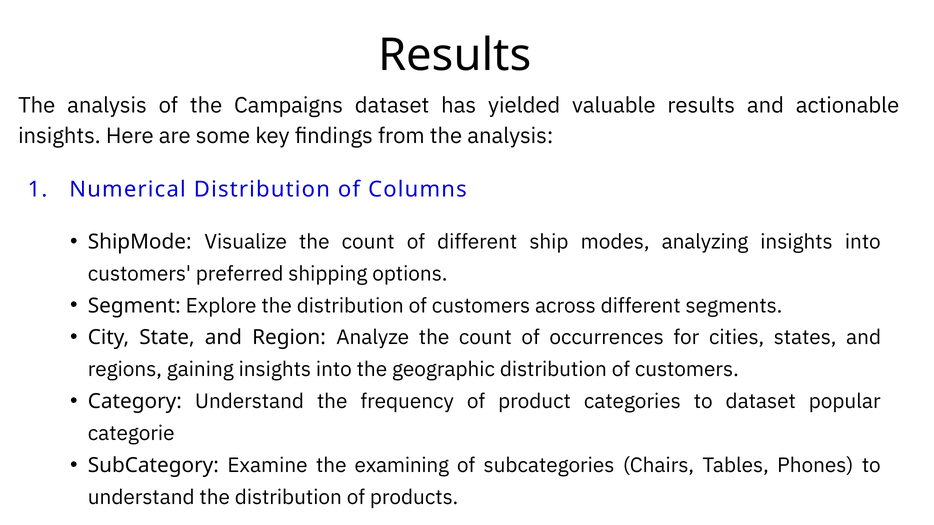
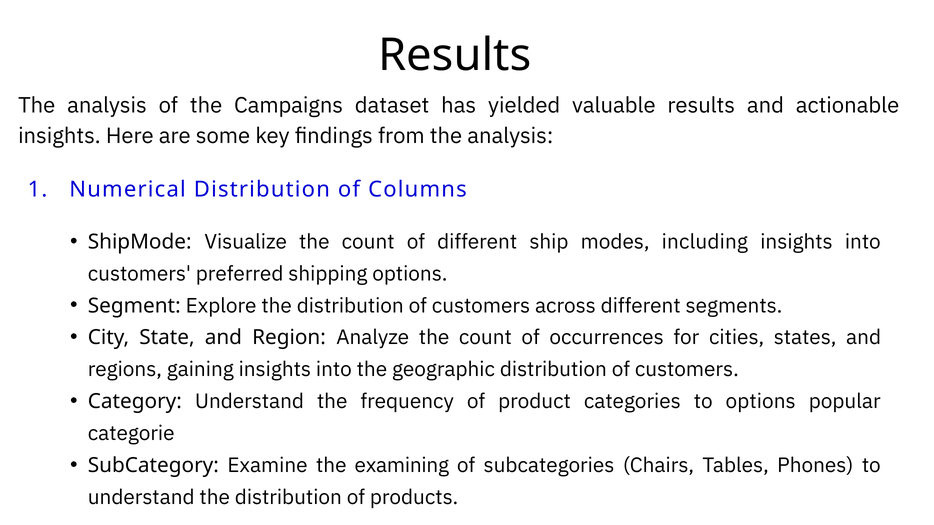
analyzing: analyzing -> including (705, 242)
to dataset: dataset -> options (761, 402)
